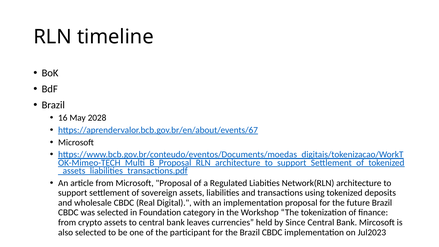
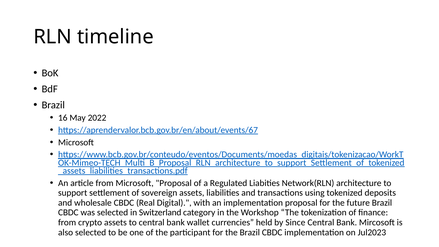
2028: 2028 -> 2022 (97, 118)
Foundation: Foundation -> Switzerland (160, 213)
leaves: leaves -> wallet (198, 222)
